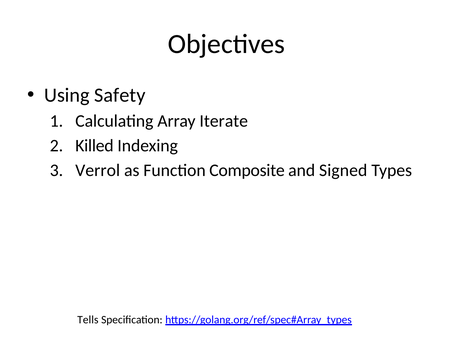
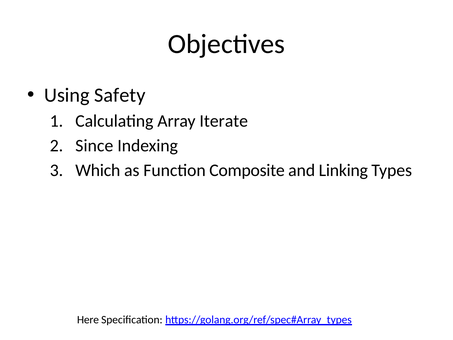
Killed: Killed -> Since (94, 146)
Verrol: Verrol -> Which (98, 170)
Signed: Signed -> Linking (343, 170)
Tells: Tells -> Here (88, 319)
